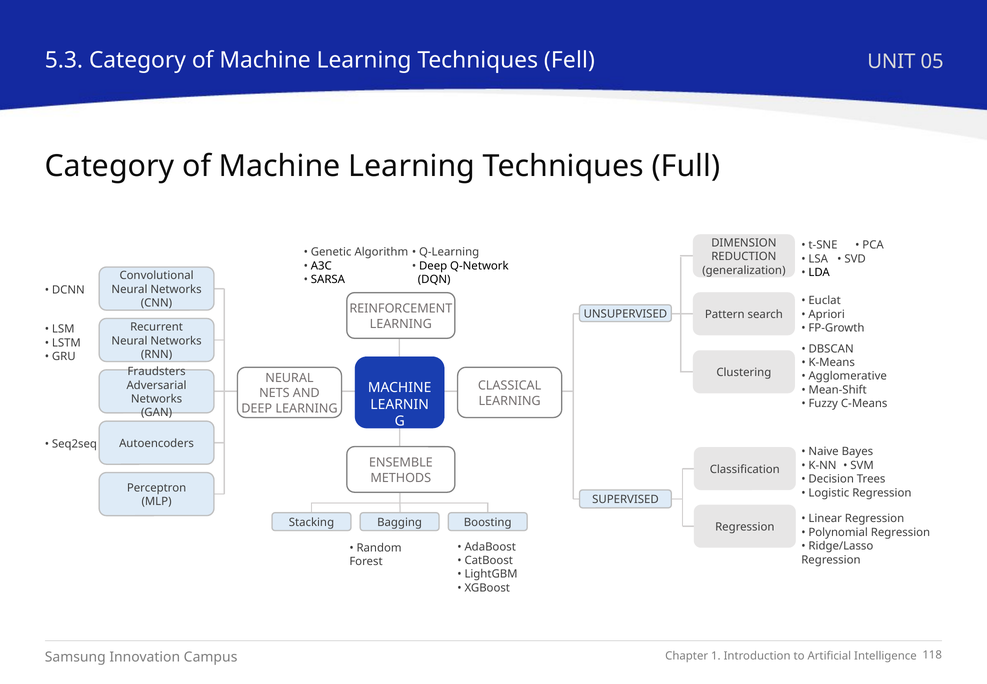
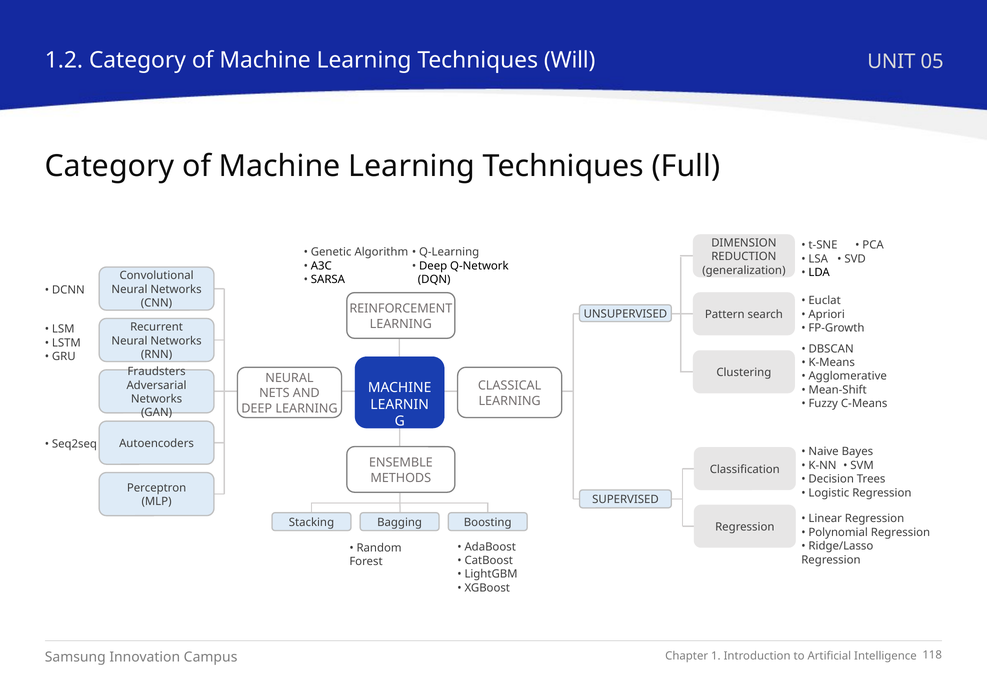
5.3: 5.3 -> 1.2 (64, 60)
Fell: Fell -> Will (570, 60)
